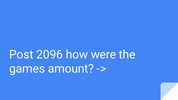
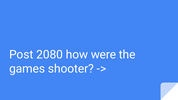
2096: 2096 -> 2080 (50, 55)
amount: amount -> shooter (71, 69)
